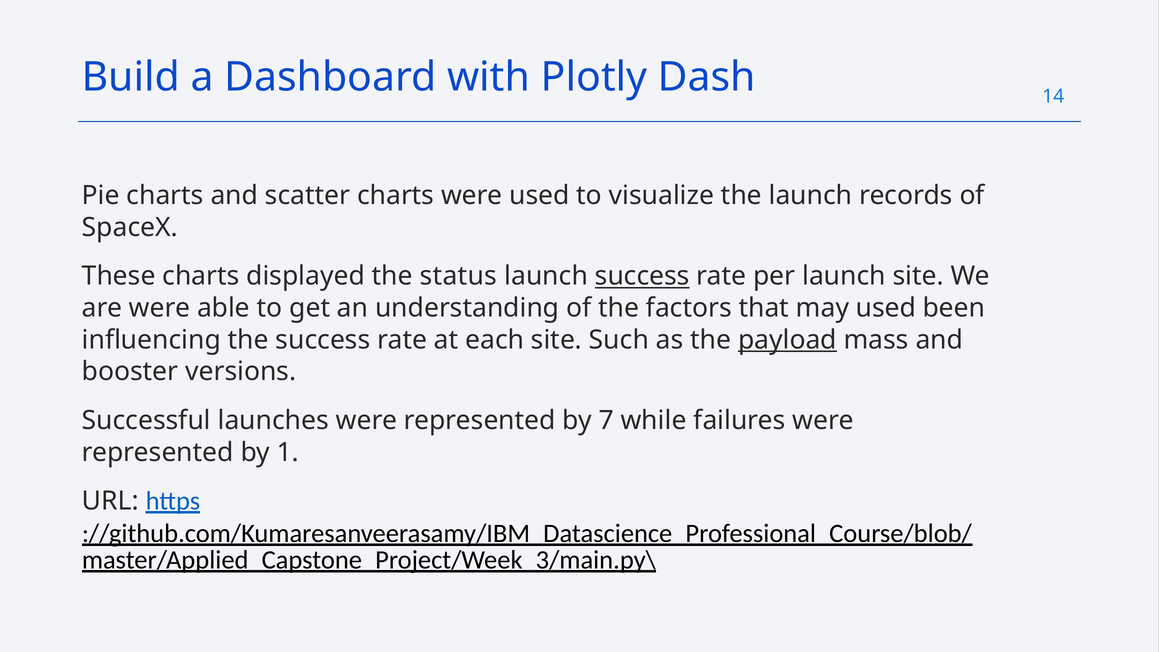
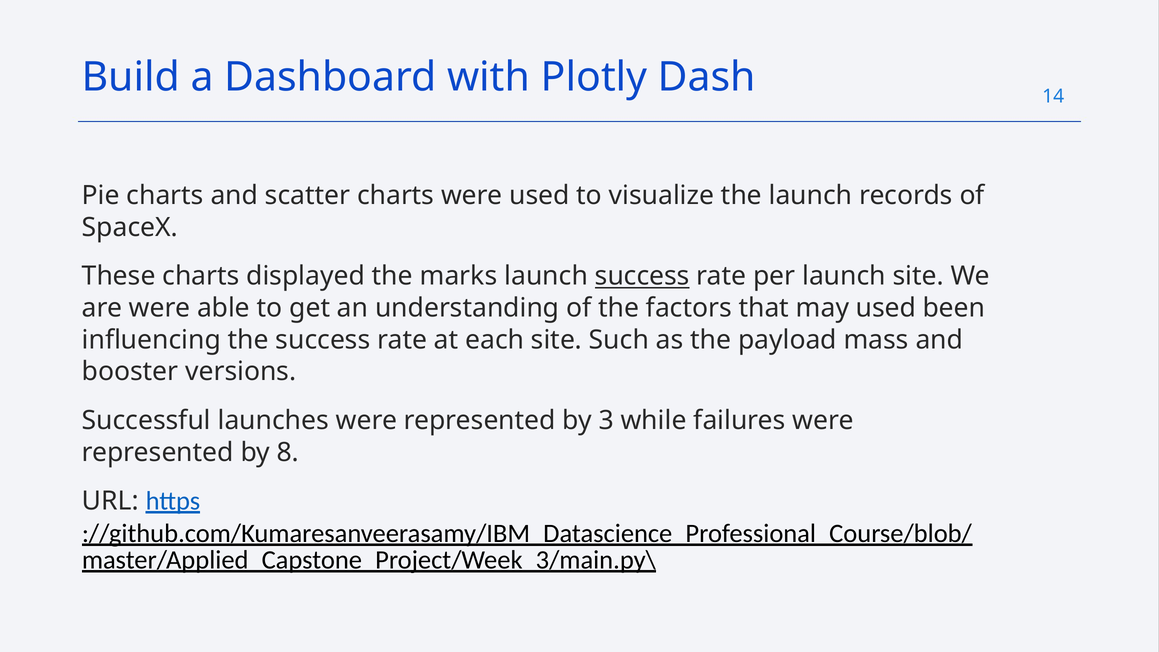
status: status -> marks (459, 276)
payload underline: present -> none (787, 340)
7: 7 -> 3 (606, 420)
1: 1 -> 8 (288, 452)
